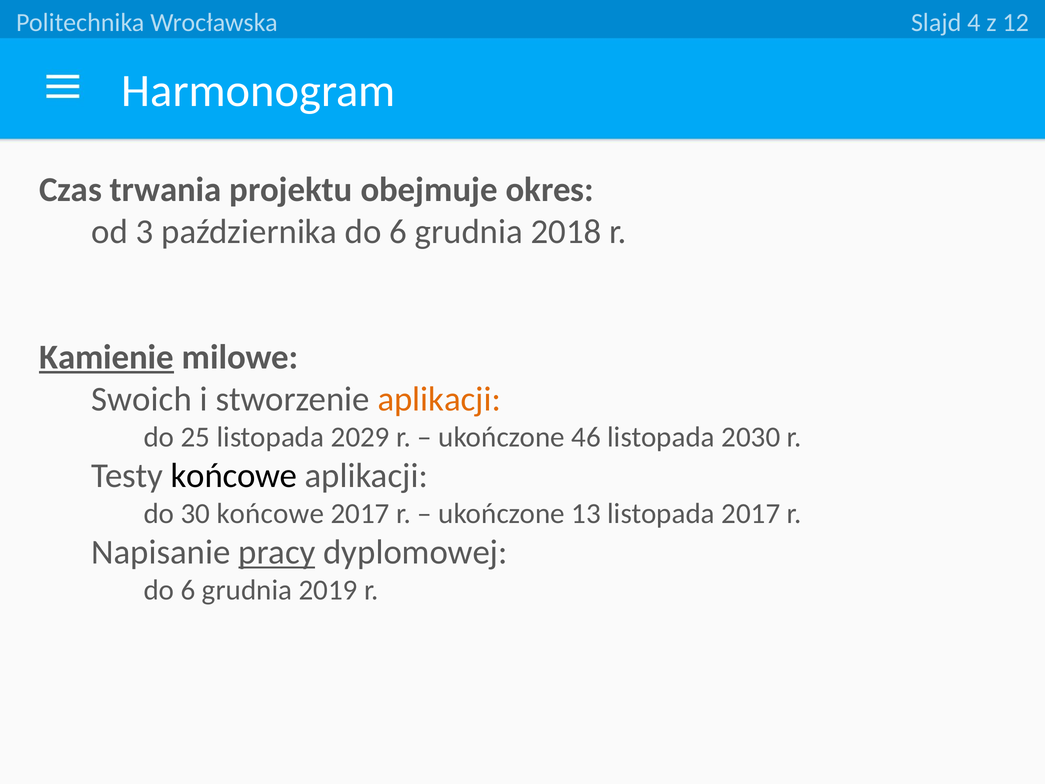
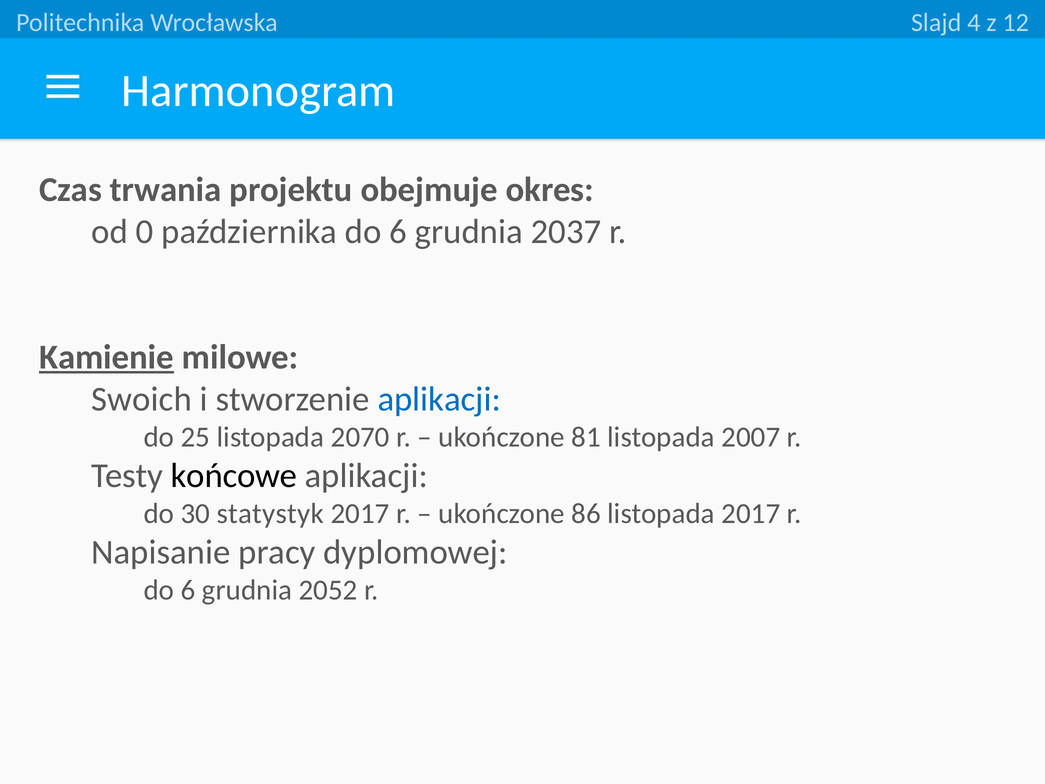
3: 3 -> 0 (145, 232)
2018: 2018 -> 2037 (566, 232)
aplikacji colour: orange -> blue (439, 399)
2029: 2029 -> 2070 (360, 437)
46: 46 -> 81 (586, 437)
2030: 2030 -> 2007 (751, 437)
30 końcowe: końcowe -> statystyk (270, 513)
13: 13 -> 86 (586, 513)
pracy underline: present -> none (277, 552)
2019: 2019 -> 2052 (328, 590)
